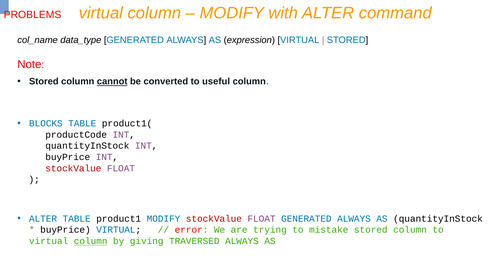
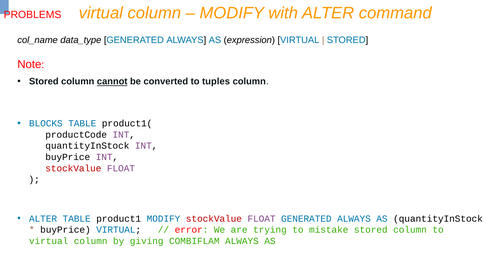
useful: useful -> tuples (216, 82)
column underline: present -> none (91, 241)
TRAVERSED: TRAVERSED -> COMBIFLAM (194, 241)
